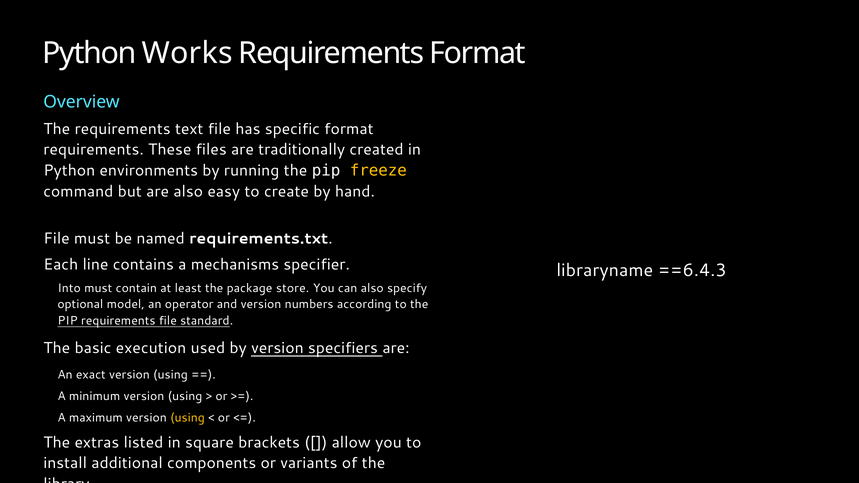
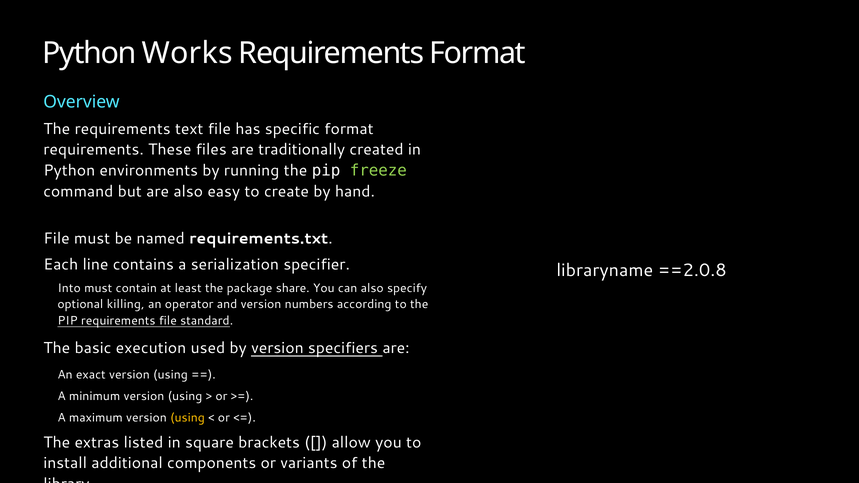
freeze colour: yellow -> light green (378, 171)
mechanisms: mechanisms -> serialization (235, 265)
==6.4.3: ==6.4.3 -> ==2.0.8 (692, 270)
store: store -> share (293, 288)
model: model -> killing (126, 304)
